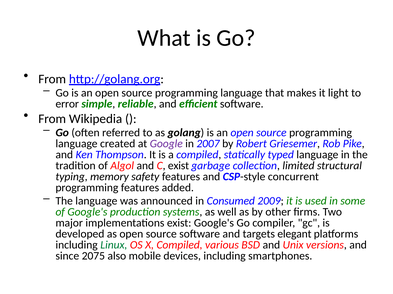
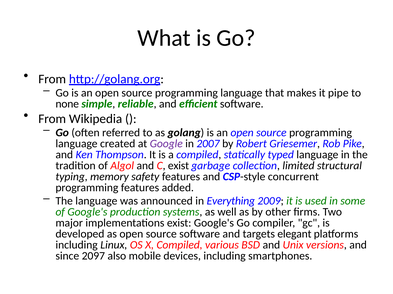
light: light -> pipe (338, 93)
error: error -> none (67, 104)
Consumed: Consumed -> Everything (231, 201)
Linux colour: green -> black (114, 245)
2075: 2075 -> 2097 (93, 256)
